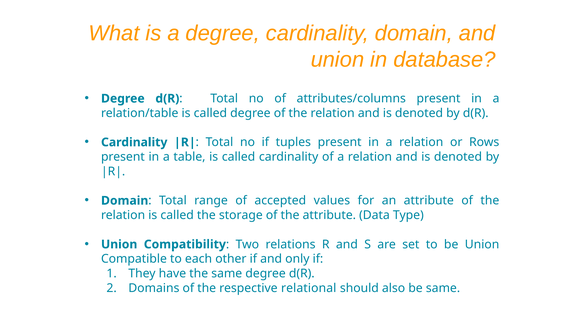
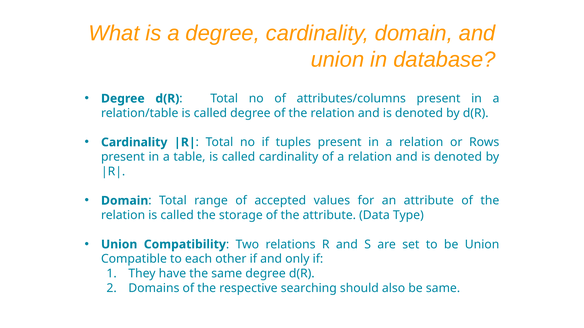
relational: relational -> searching (309, 289)
